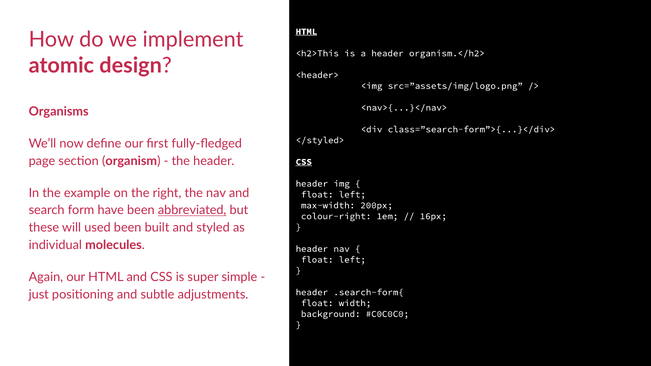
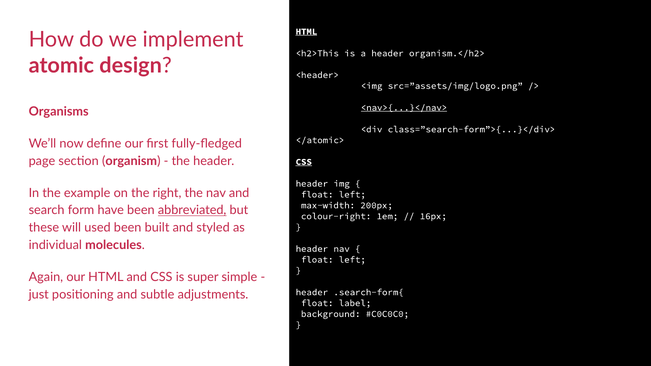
<nav>{...}</nav> underline: none -> present (404, 108)
</styled>: </styled> -> </atomic> (320, 140)
width: width -> label (355, 303)
